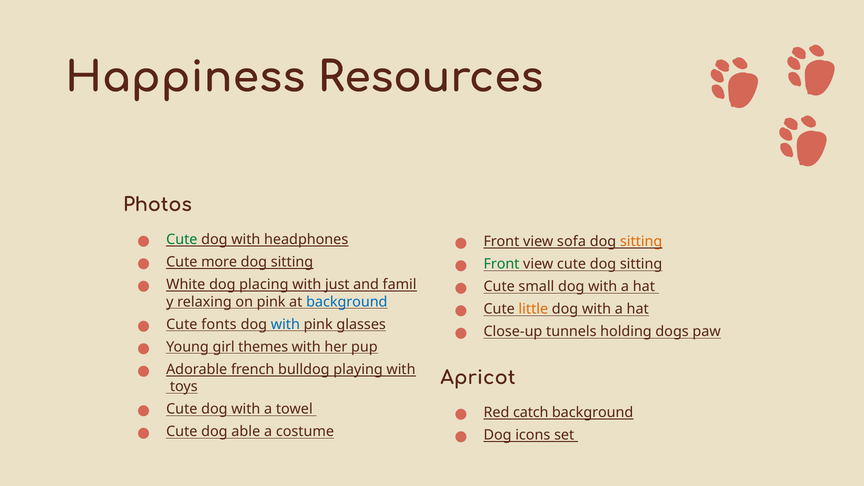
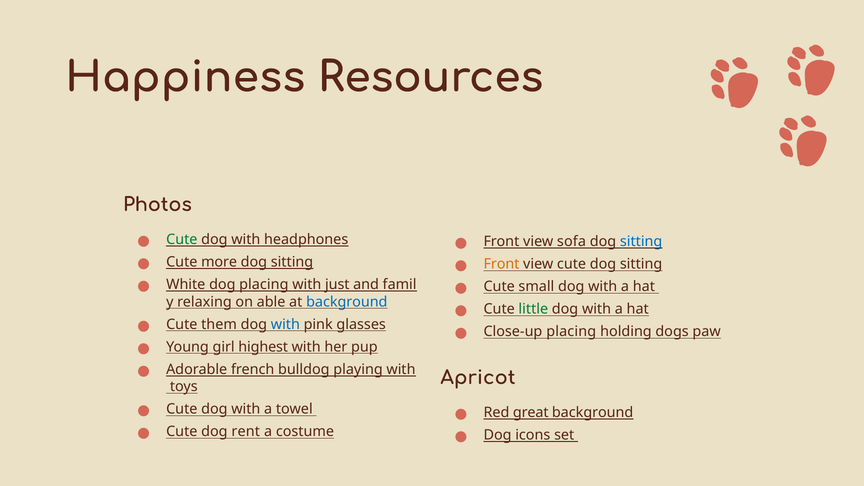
sitting colour: orange -> blue (641, 242)
Front colour: green -> orange (501, 264)
on pink: pink -> able (271, 302)
little colour: orange -> green (533, 309)
fonts: fonts -> them (219, 324)
Close-up tunnels: tunnels -> placing (571, 332)
themes: themes -> highest (263, 347)
catch: catch -> great (531, 412)
able: able -> rent (246, 432)
